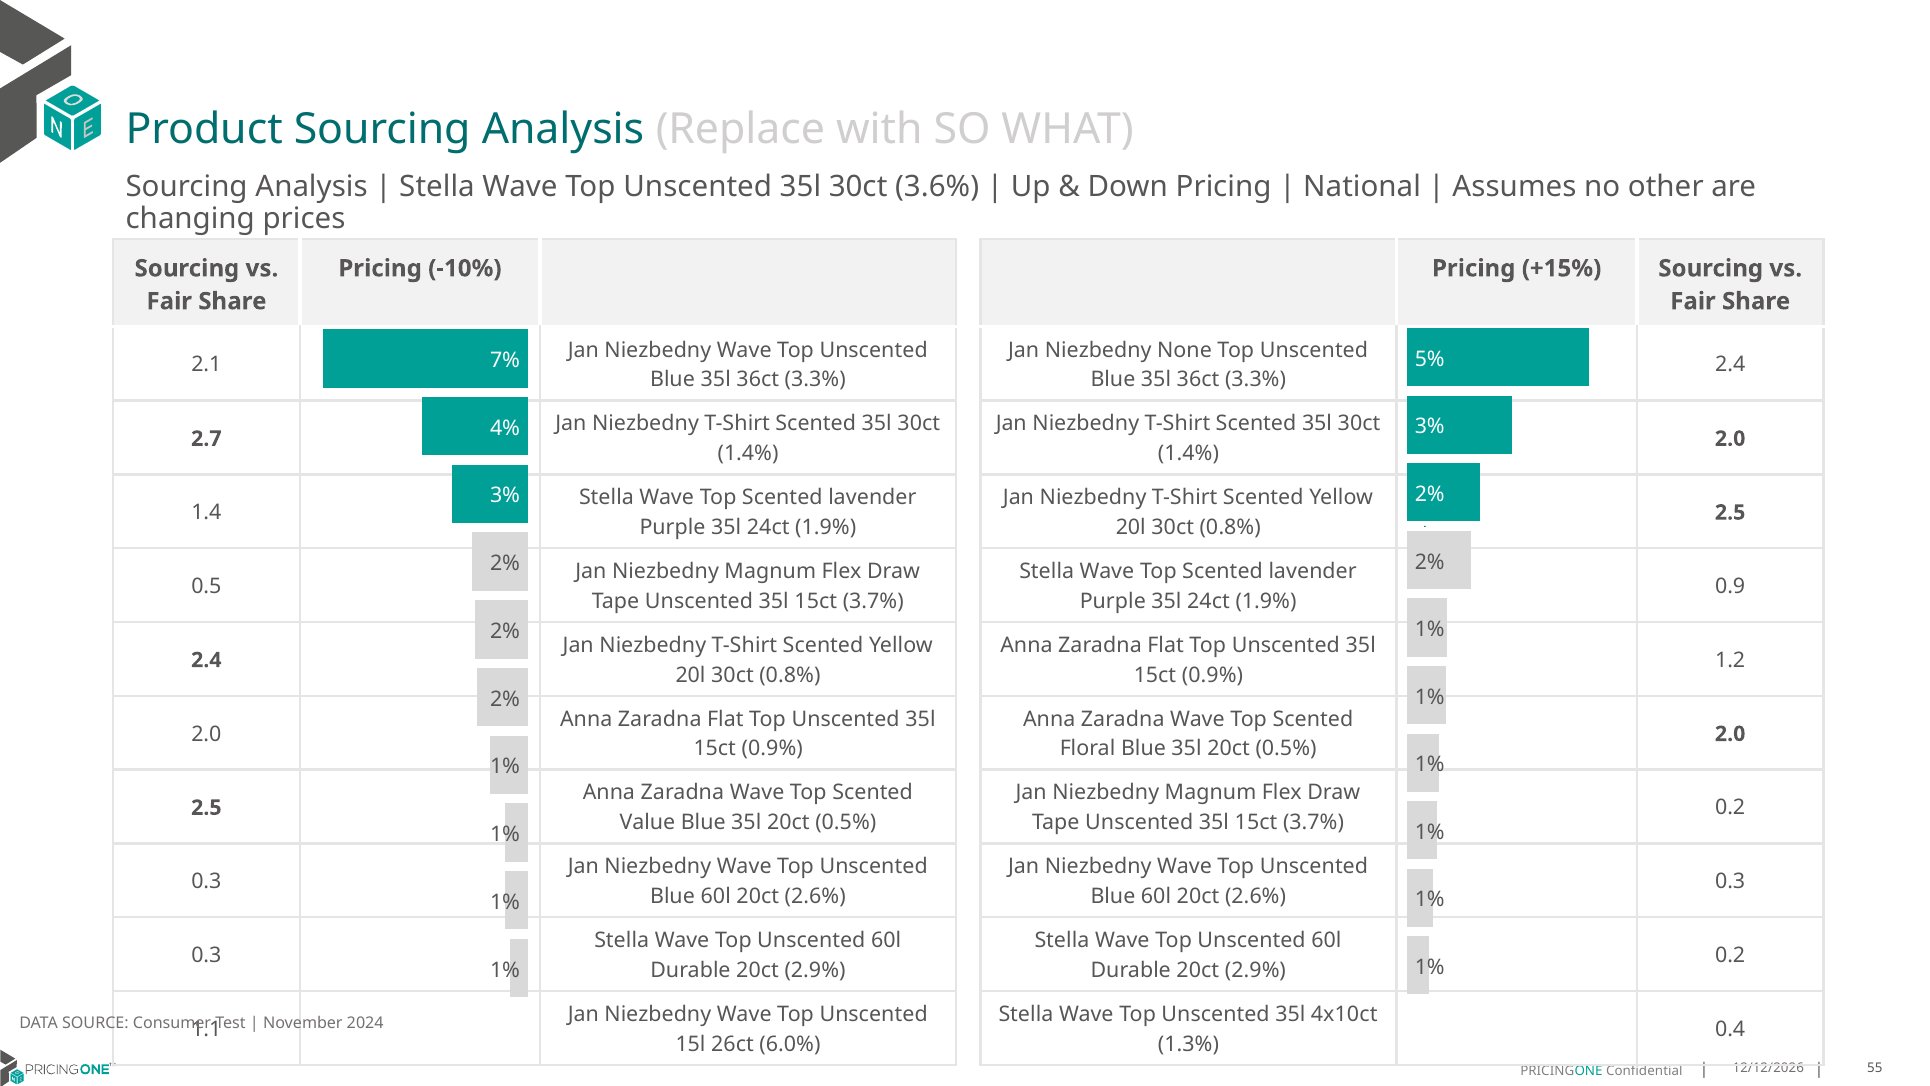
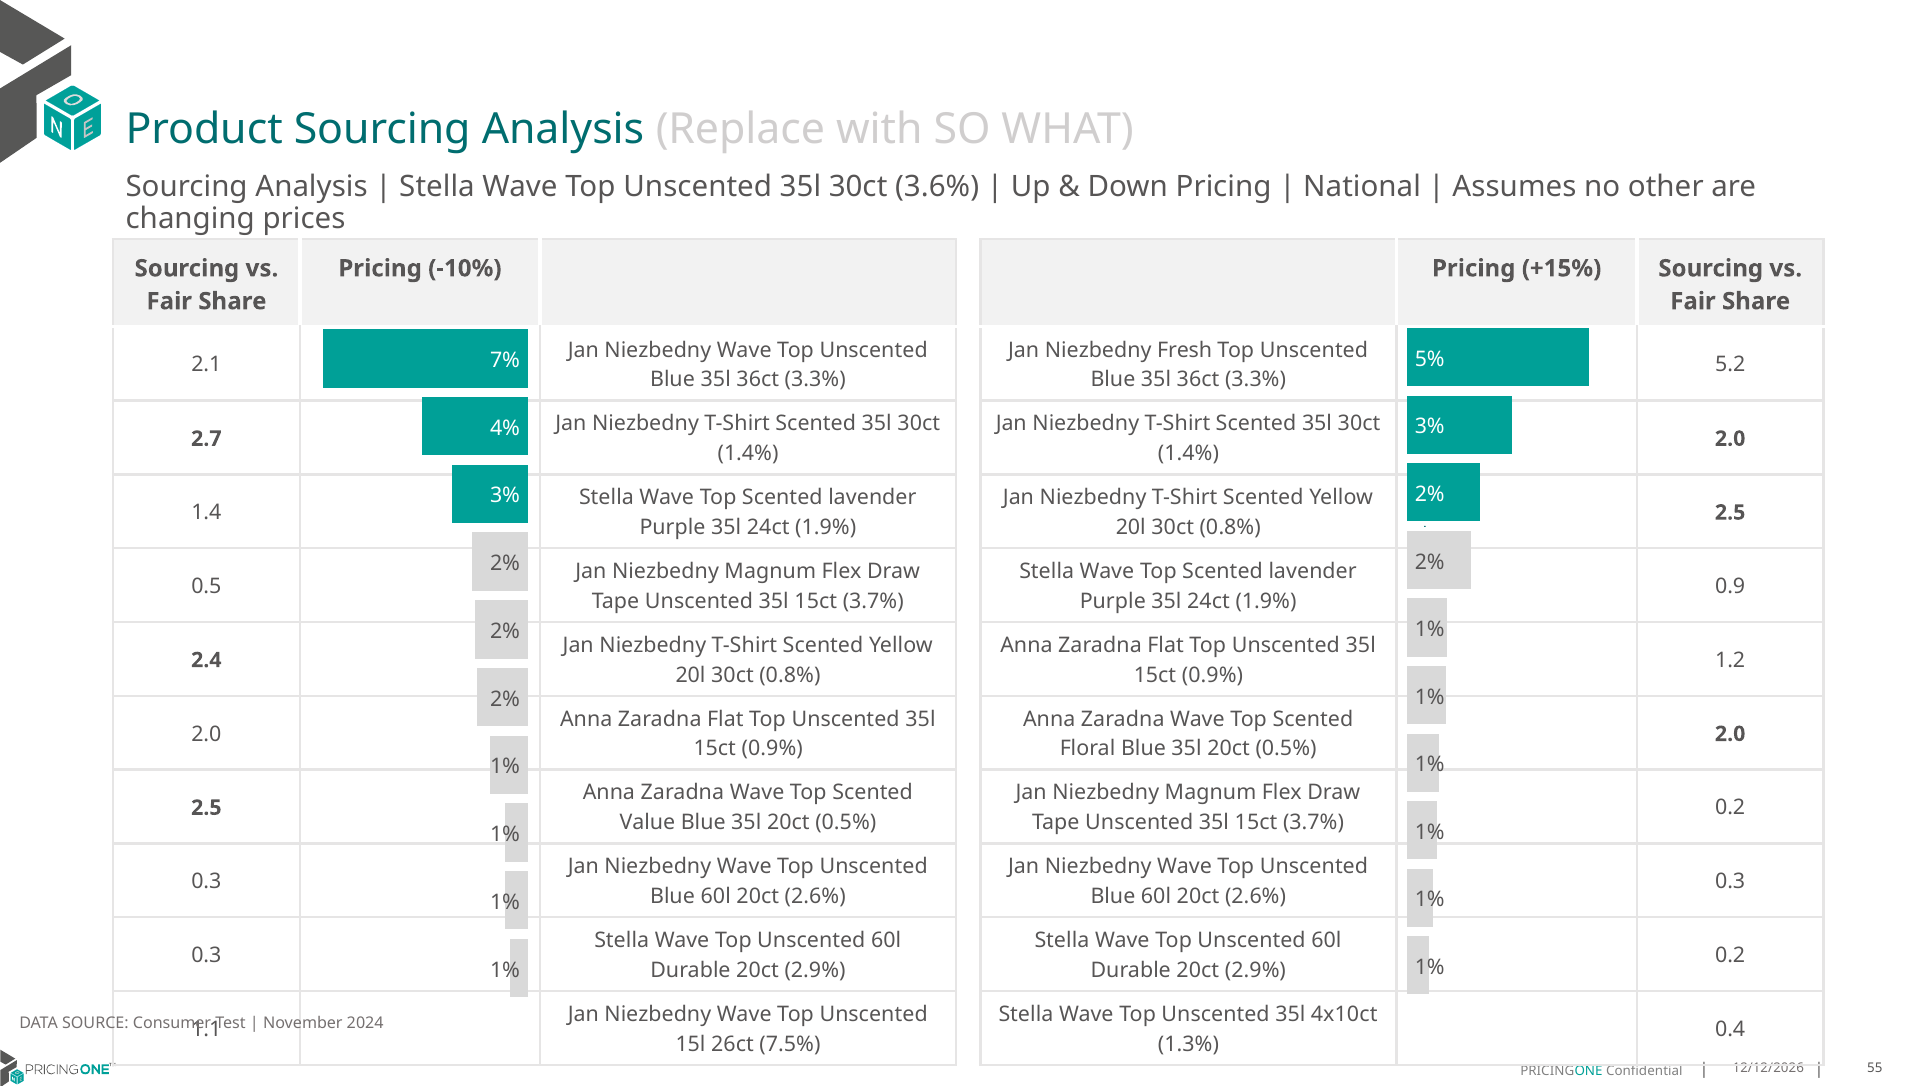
None: None -> Fresh (1185, 350)
2.4: 2.4 -> 5.2 (1730, 365)
6.0%: 6.0% -> 7.5% (790, 1044)
